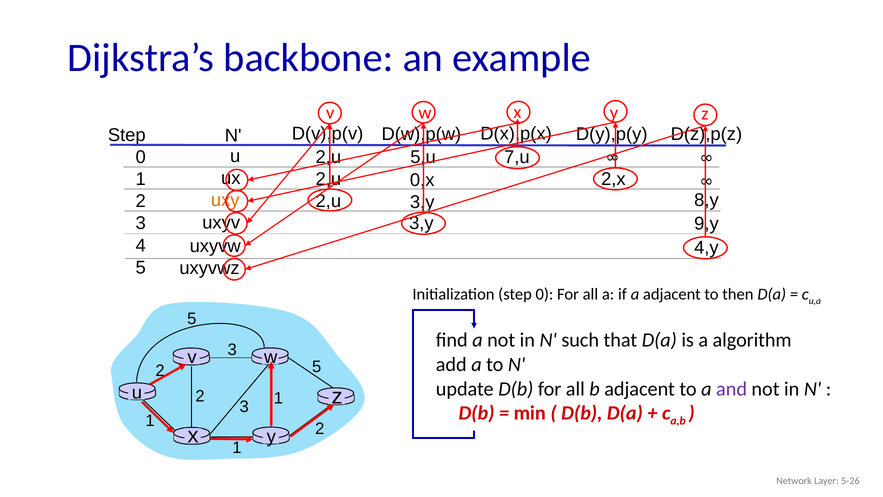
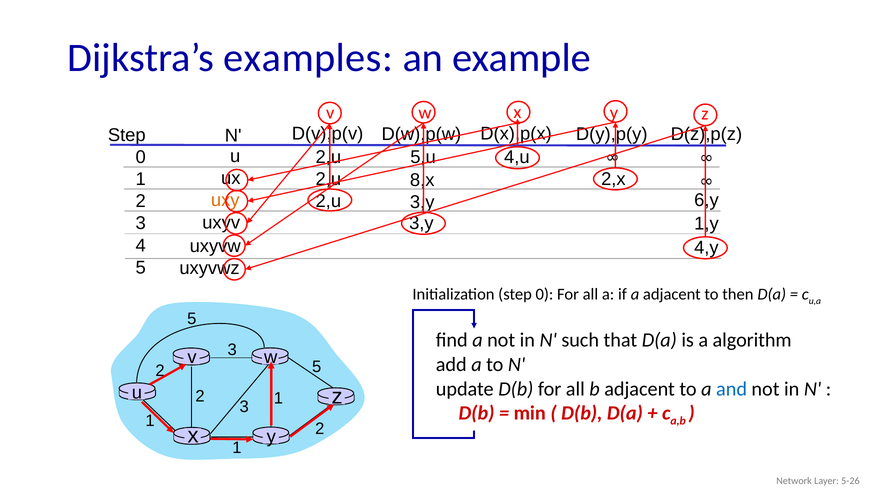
backbone: backbone -> examples (308, 58)
7,u: 7,u -> 4,u (517, 157)
0,x: 0,x -> 8,x (422, 180)
8,y: 8,y -> 6,y (706, 200)
9,y: 9,y -> 1,y (706, 224)
and colour: purple -> blue (732, 389)
